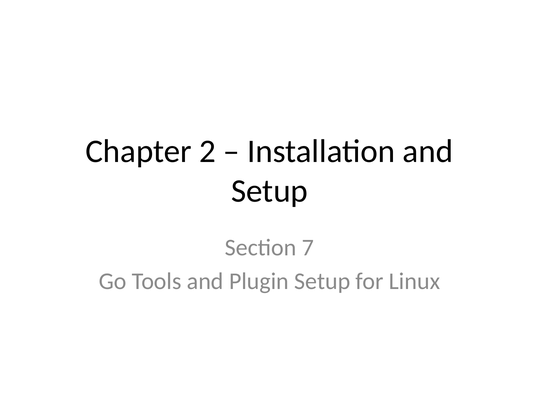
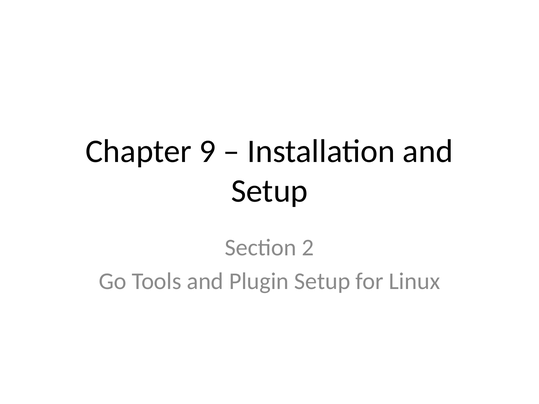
2: 2 -> 9 (208, 151)
7: 7 -> 2 (308, 248)
